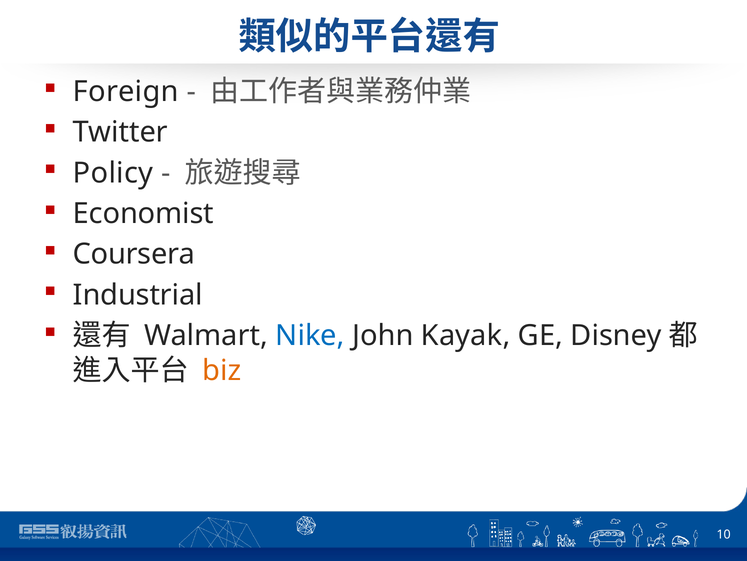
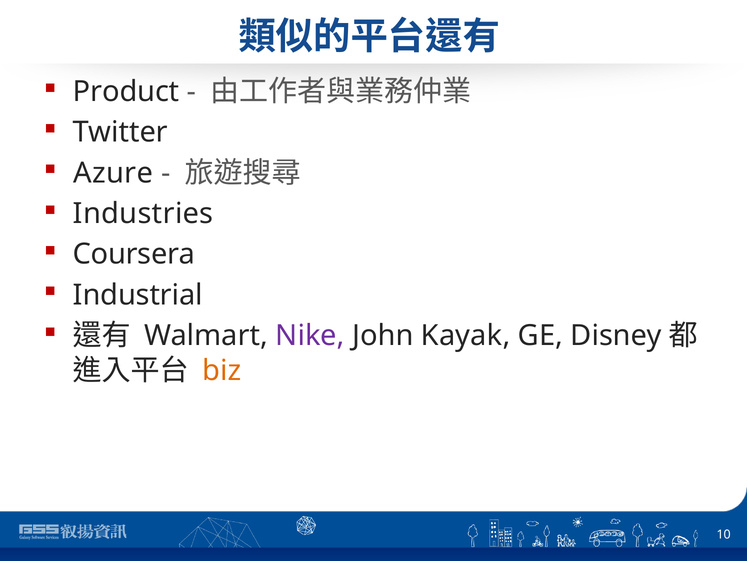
Foreign: Foreign -> Product (126, 91)
Policy: Policy -> Azure (113, 173)
Economist: Economist -> Industries (143, 213)
Nike colour: blue -> purple (310, 335)
